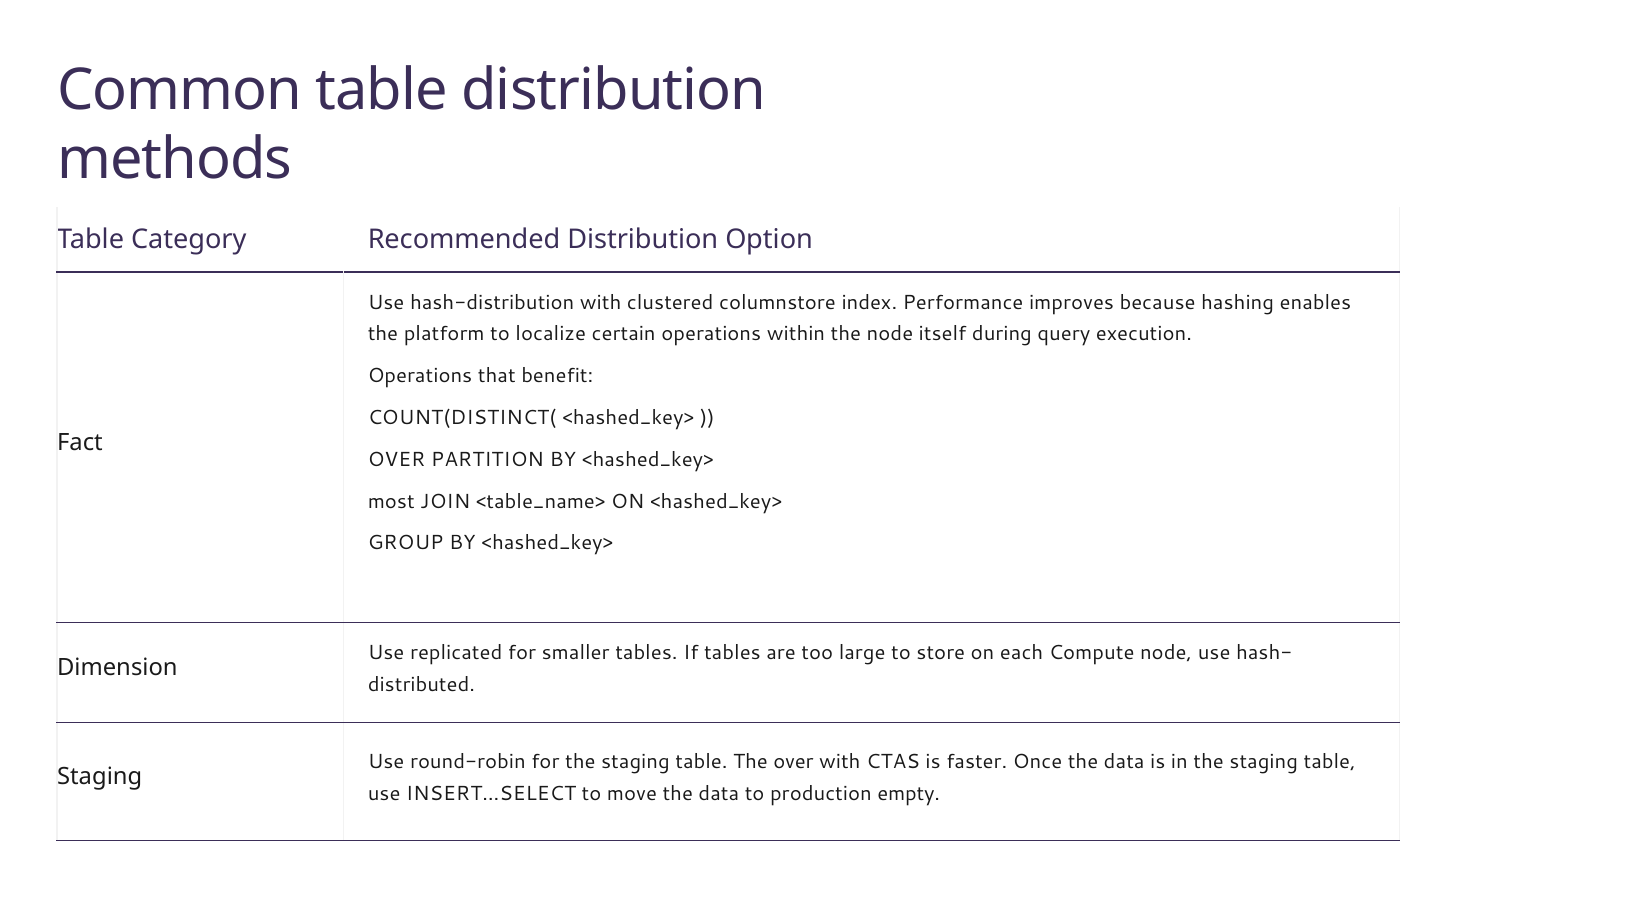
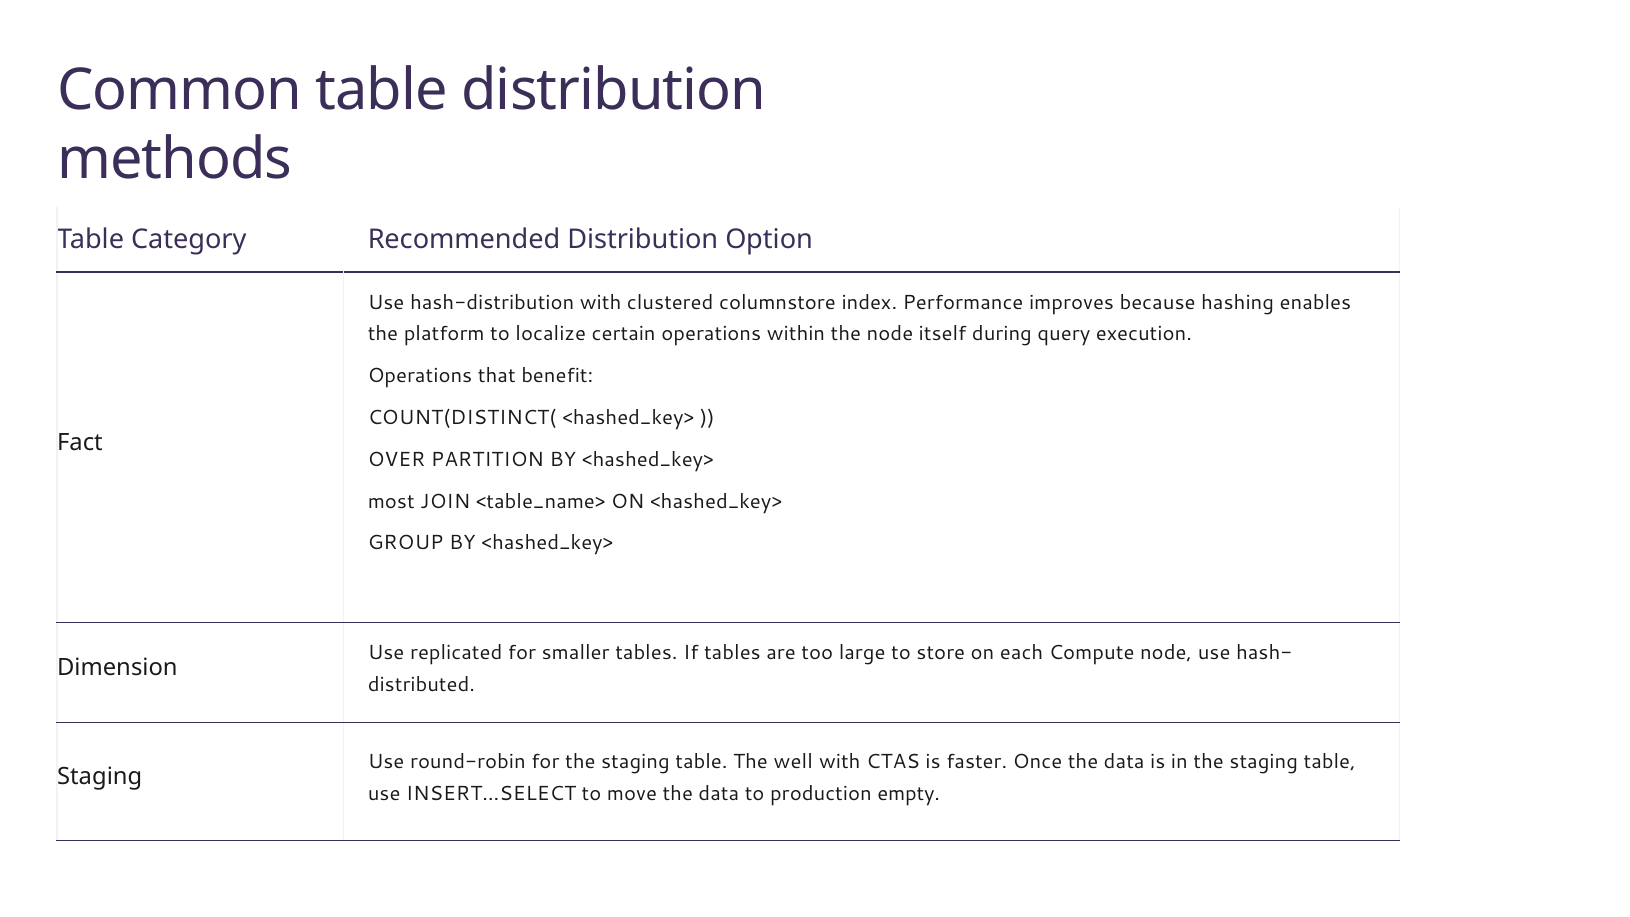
The over: over -> well (793, 762)
